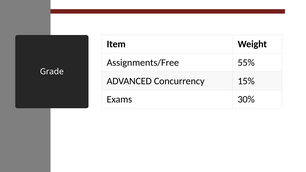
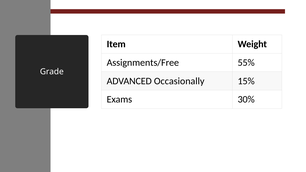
Concurrency: Concurrency -> Occasionally (179, 81)
